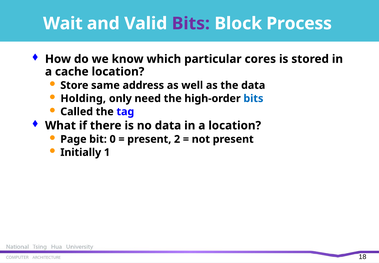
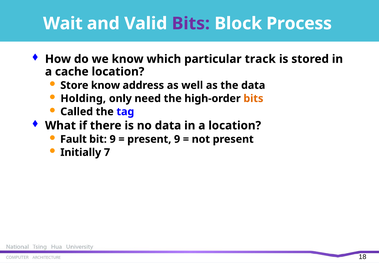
cores: cores -> track (260, 59)
Store same: same -> know (106, 85)
bits colour: blue -> orange (253, 98)
Page: Page -> Fault (73, 139)
bit 0: 0 -> 9 (113, 139)
present 2: 2 -> 9 (177, 139)
1: 1 -> 7 (107, 152)
